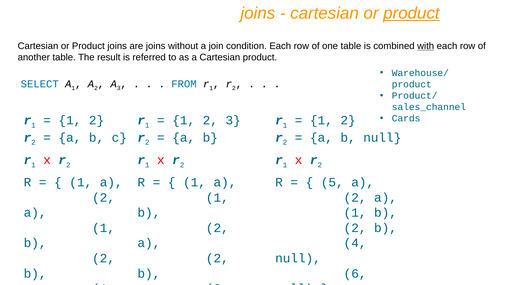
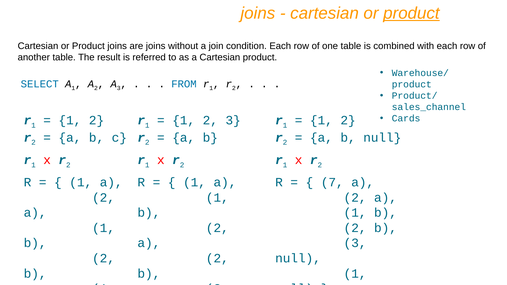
with underline: present -> none (426, 46)
5: 5 -> 7 (332, 182)
4: 4 -> 3 (355, 243)
6: 6 -> 1 (355, 274)
